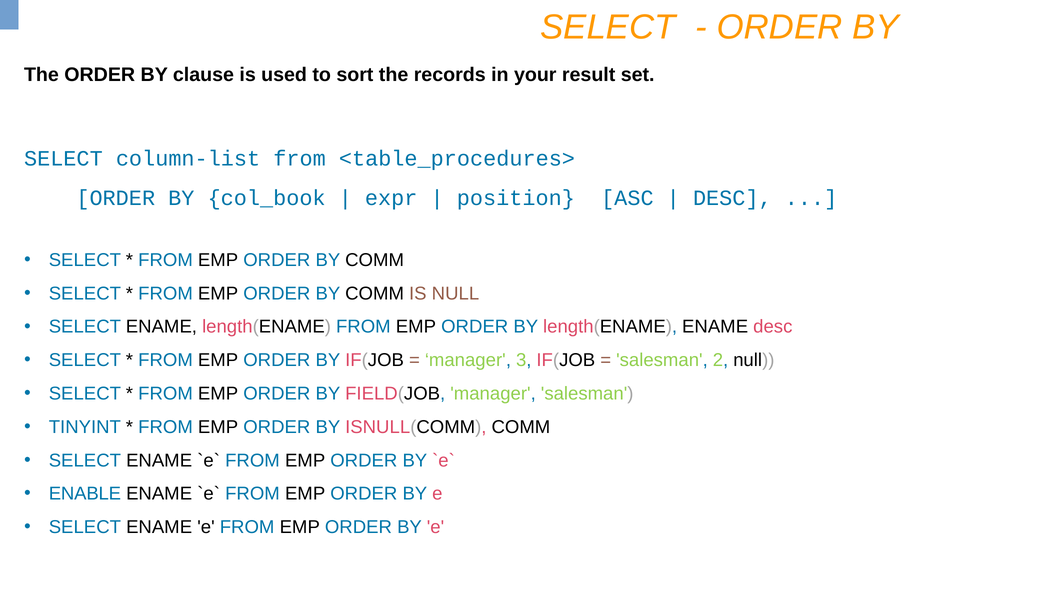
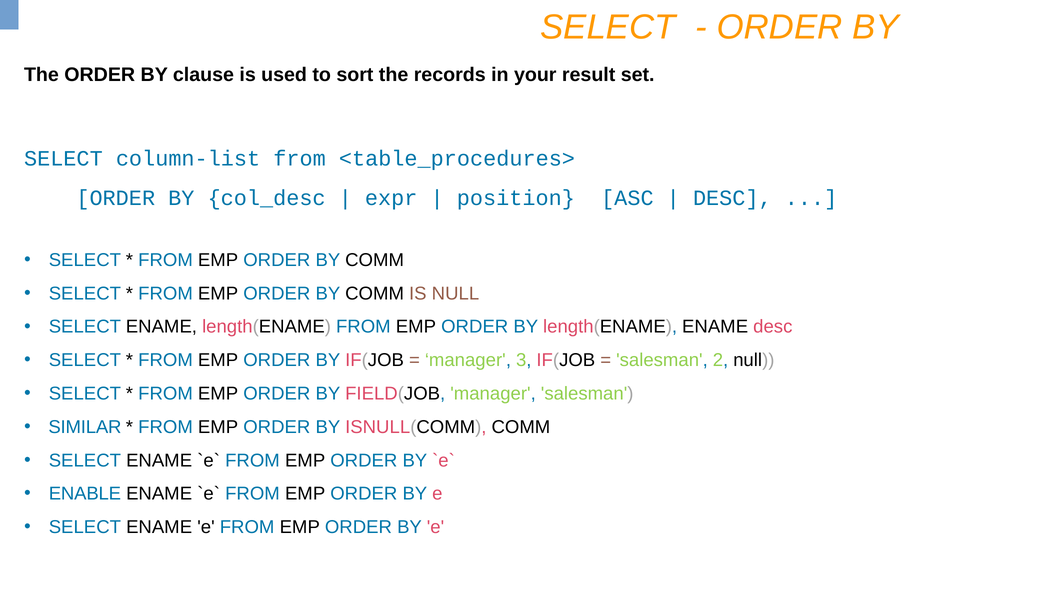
col_book: col_book -> col_desc (267, 198)
TINYINT: TINYINT -> SIMILAR (85, 427)
